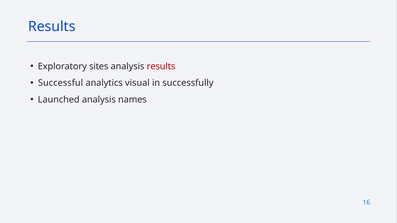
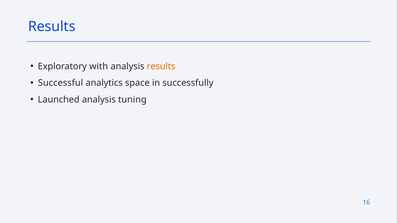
sites: sites -> with (99, 66)
results colour: red -> orange (161, 66)
visual: visual -> space (137, 83)
names: names -> tuning (132, 100)
